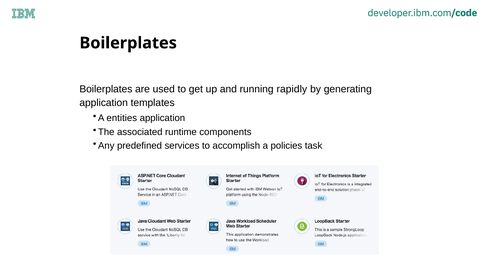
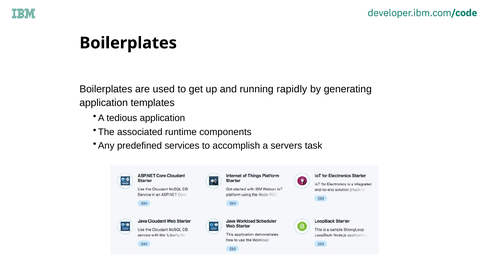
entities: entities -> tedious (122, 118)
policies: policies -> servers (286, 146)
